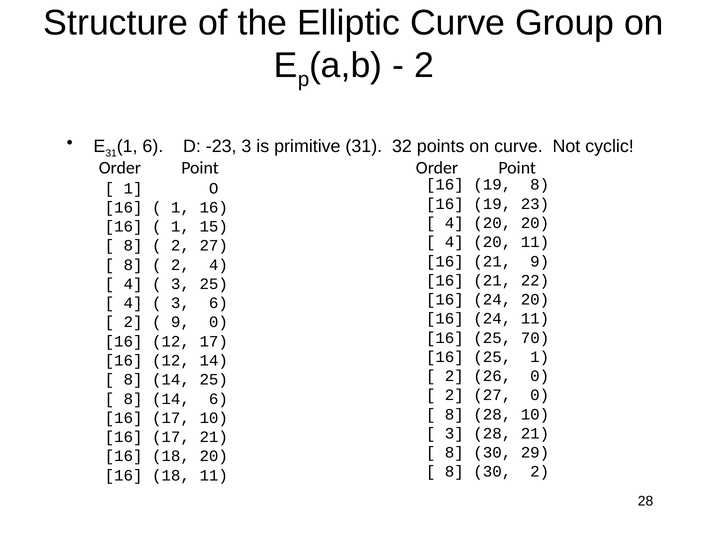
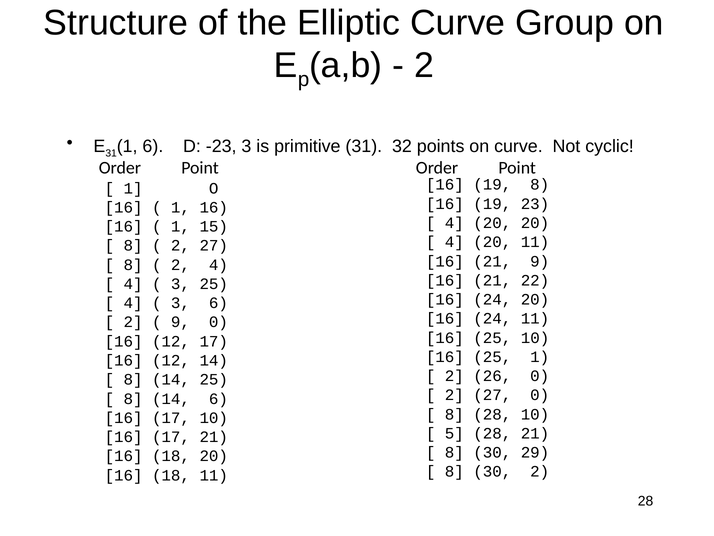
25 70: 70 -> 10 (535, 337)
3: 3 -> 5 (454, 433)
